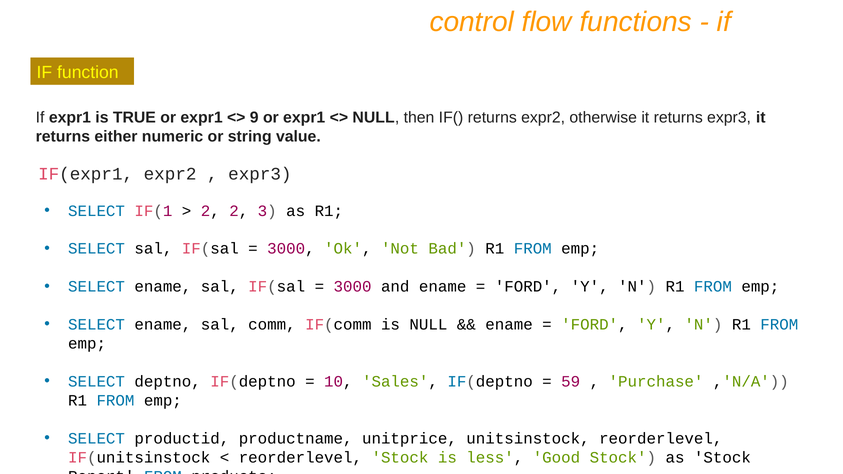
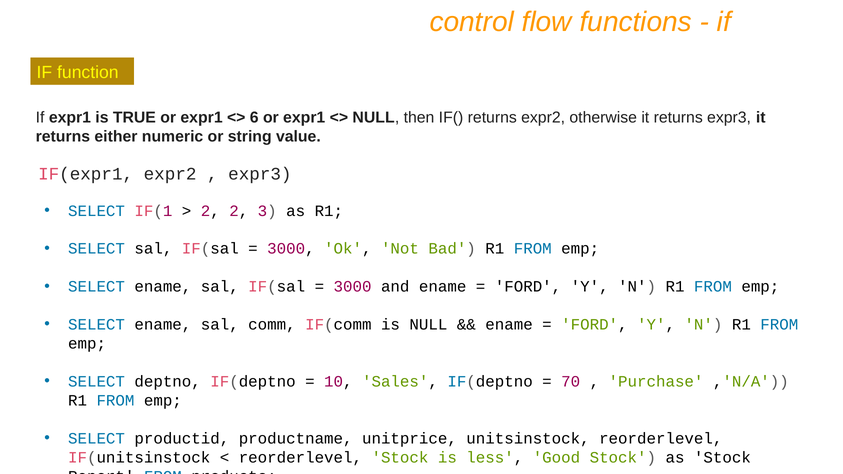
9: 9 -> 6 (254, 118)
59: 59 -> 70 (571, 382)
